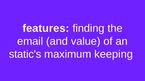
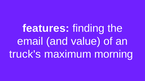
static's: static's -> truck's (25, 55)
keeping: keeping -> morning (114, 55)
